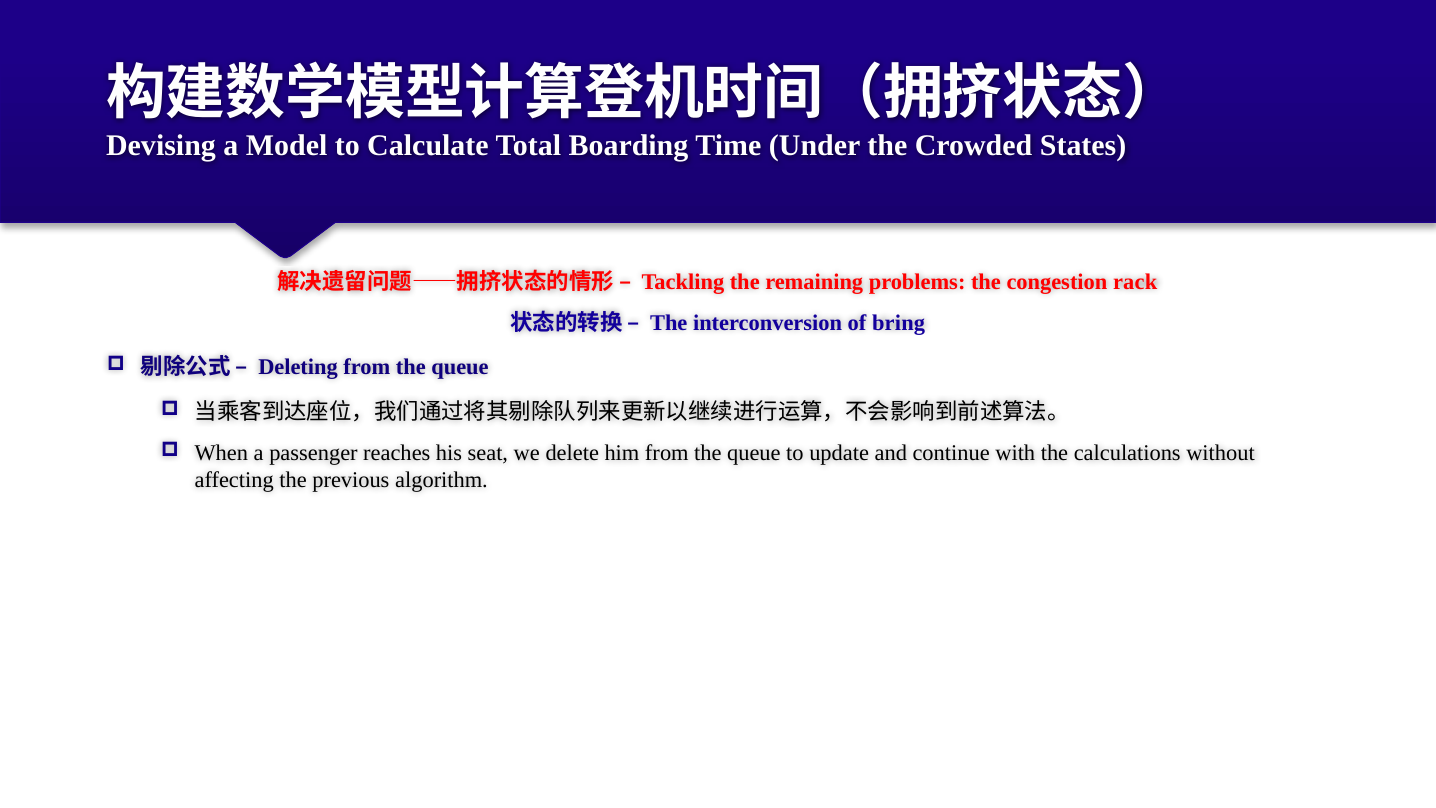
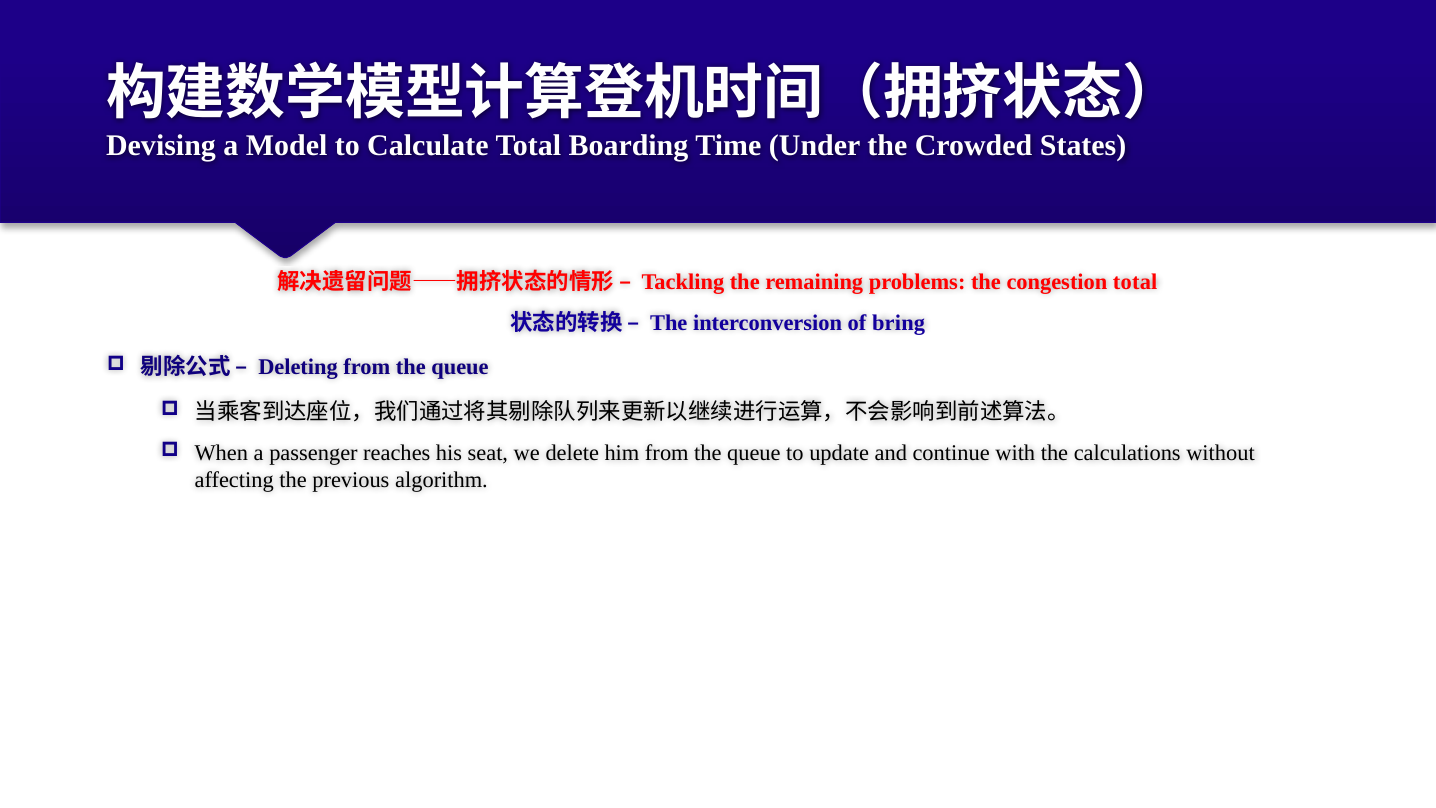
congestion rack: rack -> total (1135, 282)
